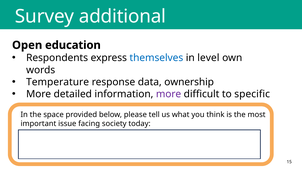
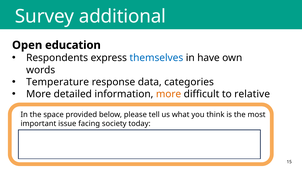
level: level -> have (208, 58)
ownership: ownership -> categories (189, 82)
more colour: purple -> orange (169, 94)
specific: specific -> relative (252, 94)
